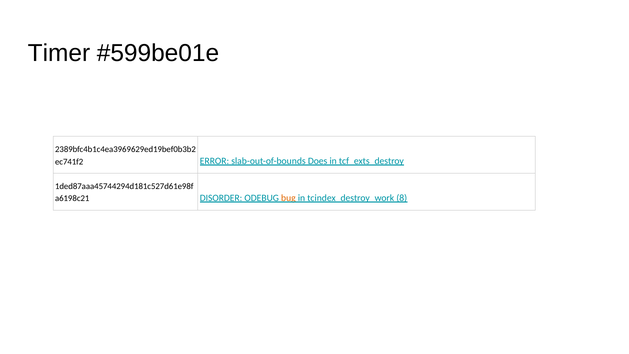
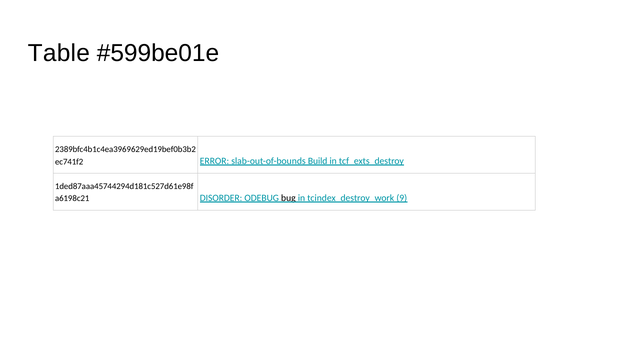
Timer: Timer -> Table (59, 53)
Does: Does -> Build (318, 161)
bug colour: orange -> black (288, 198)
8: 8 -> 9 (402, 198)
